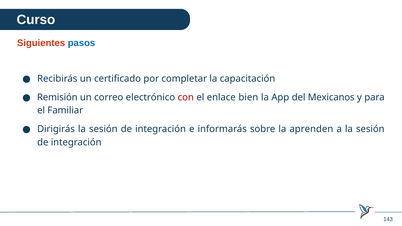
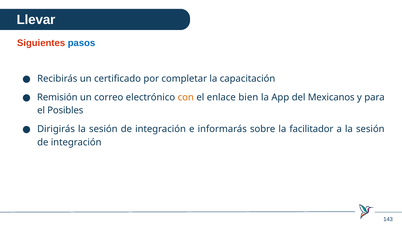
Curso: Curso -> Llevar (36, 20)
con colour: red -> orange (186, 97)
Familiar: Familiar -> Posibles (65, 111)
aprenden: aprenden -> facilitador (311, 129)
